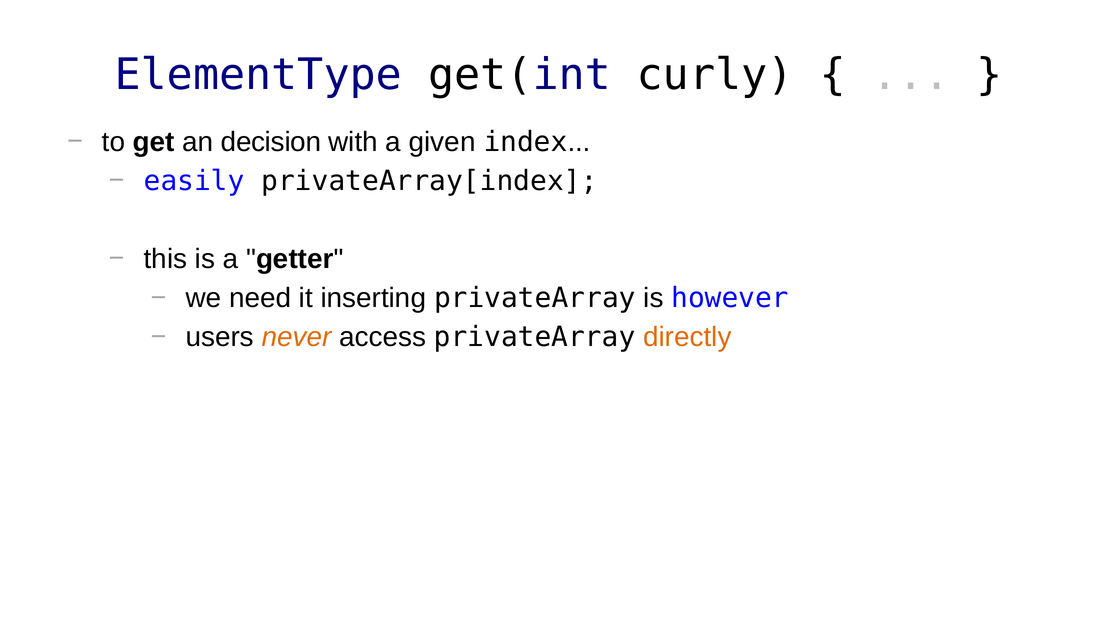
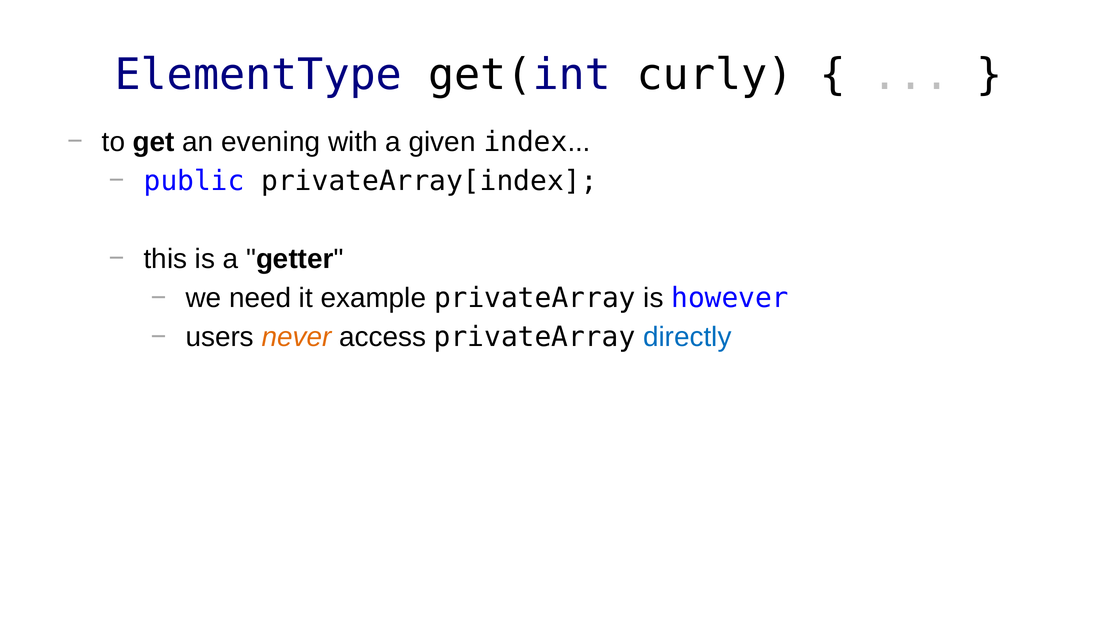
decision: decision -> evening (271, 142)
easily: easily -> public (194, 181)
inserting: inserting -> example (373, 298)
directly colour: orange -> blue (687, 337)
